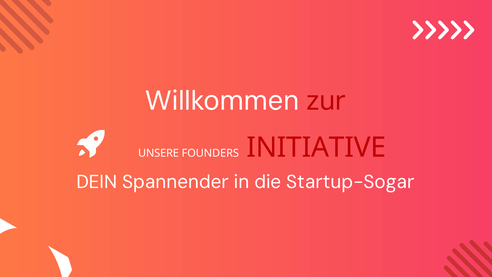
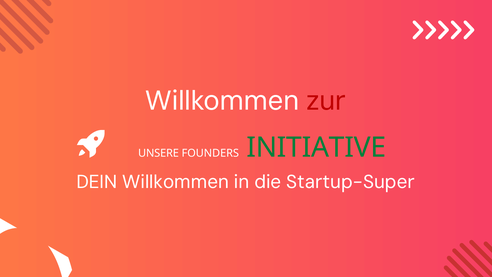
INITIATIVE colour: red -> green (316, 147)
DEIN Spannender: Spannender -> Willkommen (176, 182)
Startup-Sogar: Startup-Sogar -> Startup-Super (350, 182)
